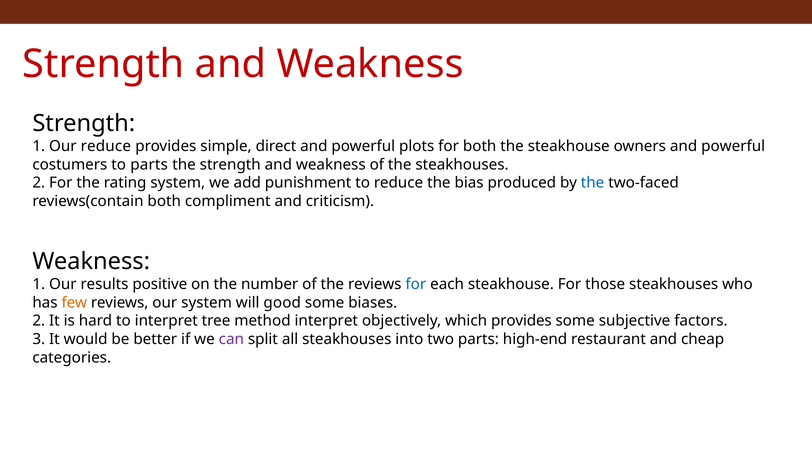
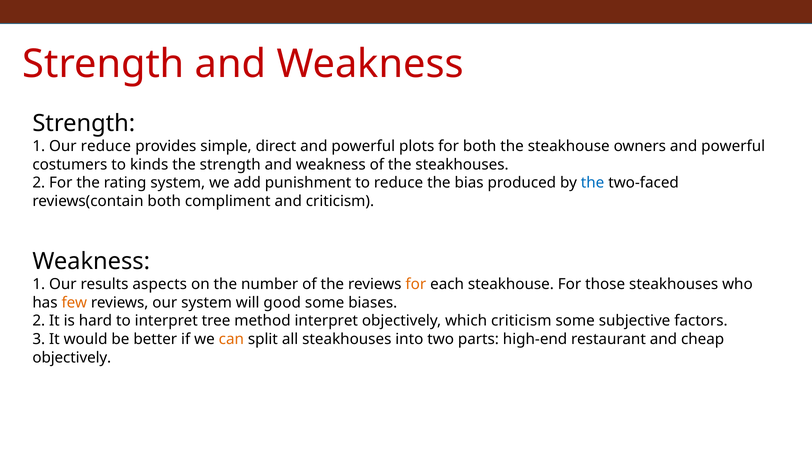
to parts: parts -> kinds (149, 164)
positive: positive -> aspects (160, 284)
for colour: blue -> orange (416, 284)
which provides: provides -> criticism (521, 321)
can colour: purple -> orange (231, 339)
categories: categories -> objectively (72, 357)
